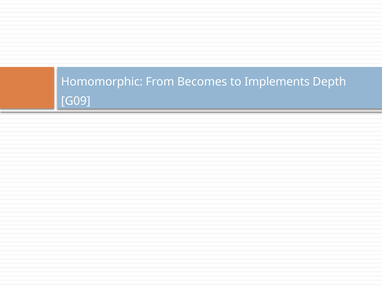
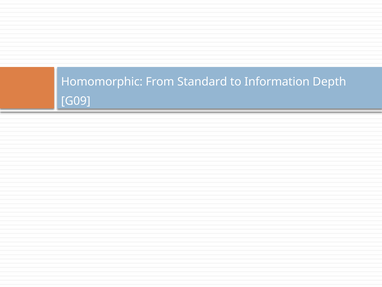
Becomes: Becomes -> Standard (202, 82)
Implements: Implements -> Information (277, 82)
